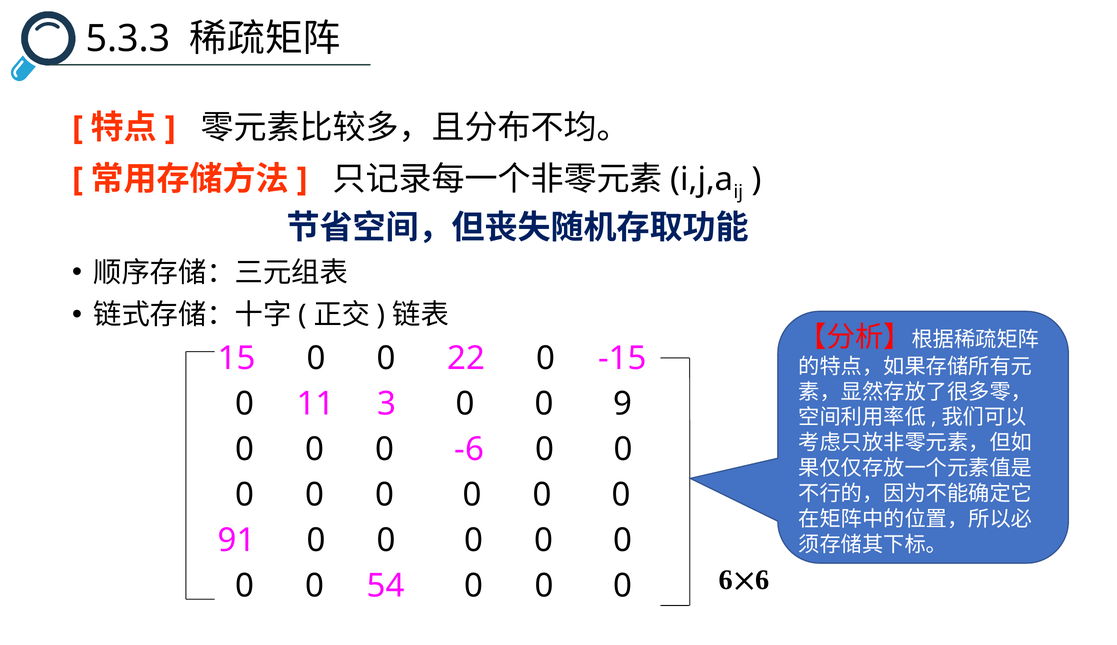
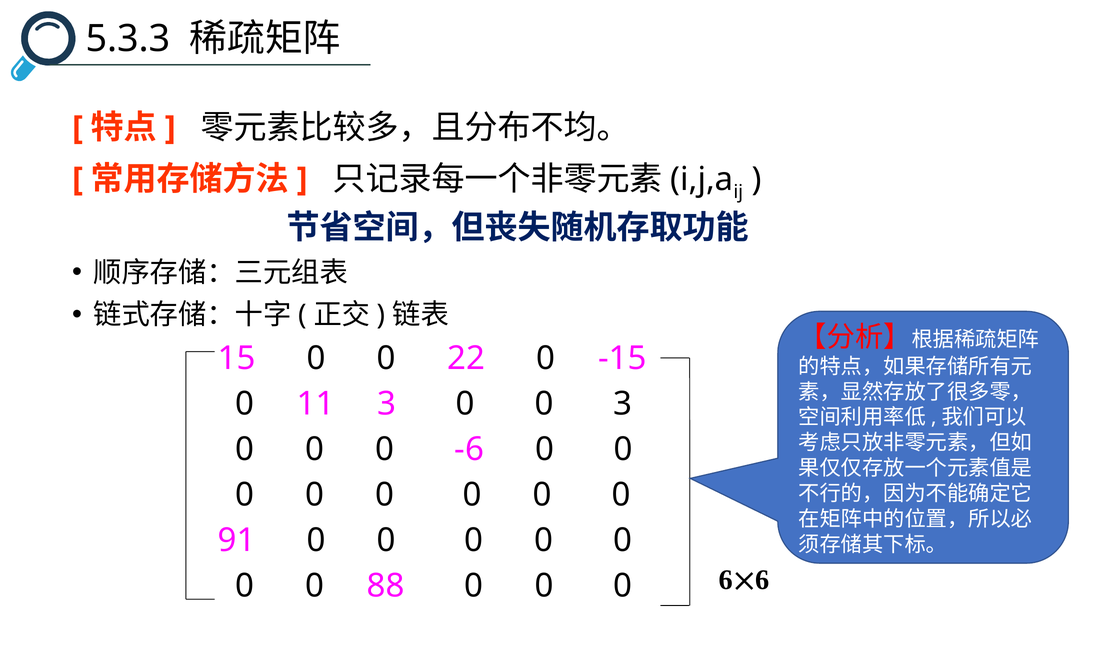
0 9: 9 -> 3 (623, 404)
54: 54 -> 88 (386, 586)
